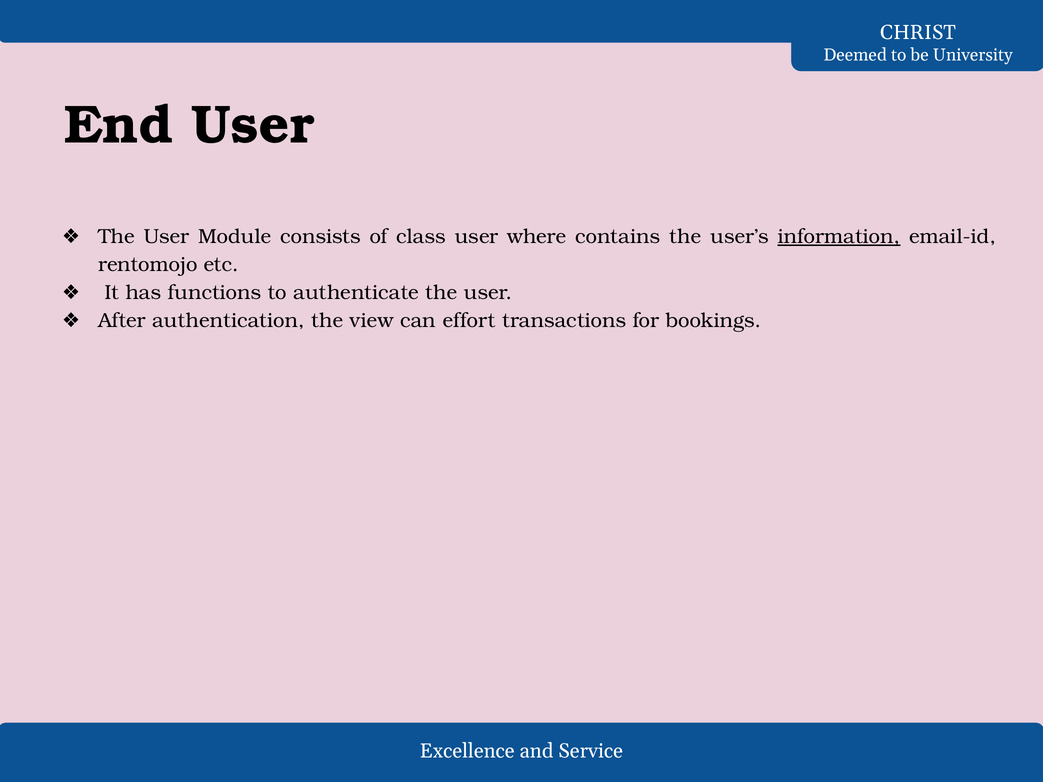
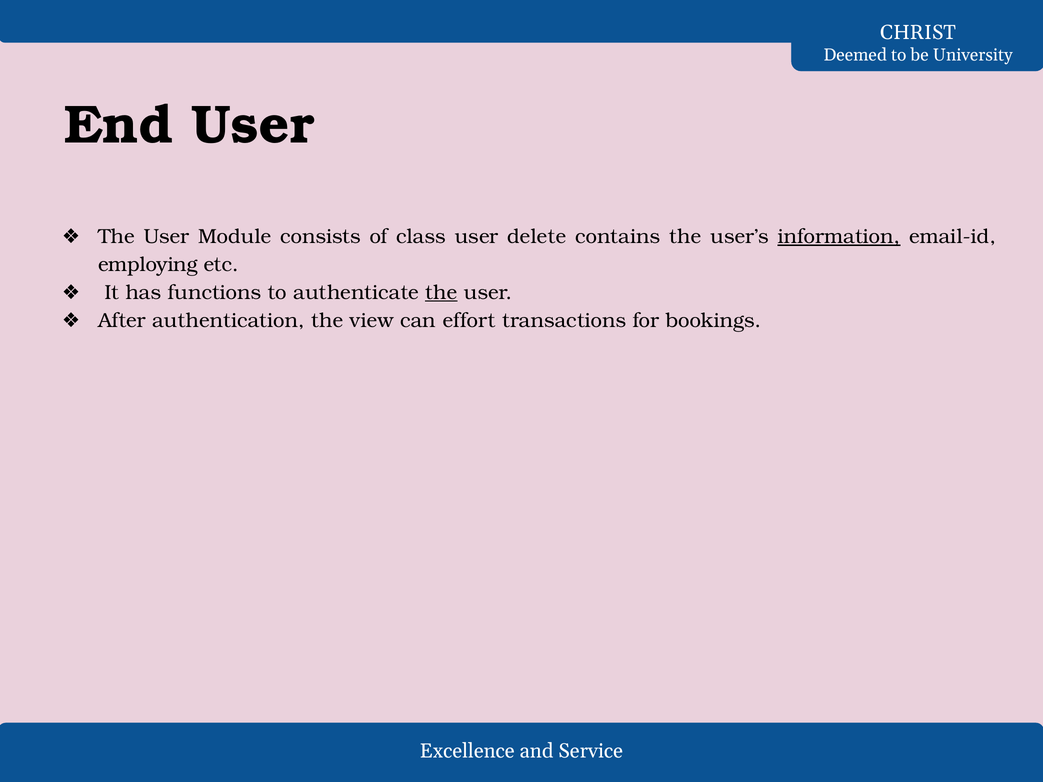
where: where -> delete (537, 237)
rentomojo: rentomojo -> employing (148, 265)
the underline: none -> present (441, 292)
